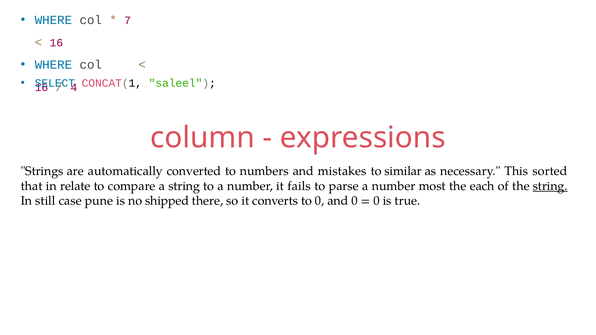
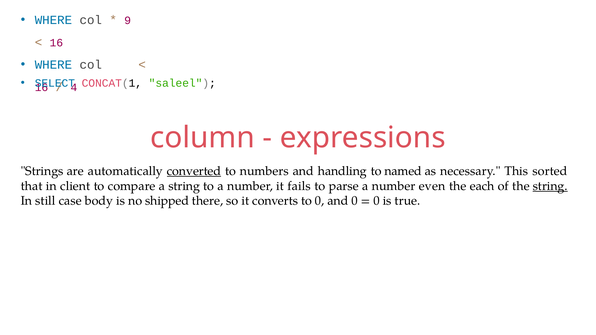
7: 7 -> 9 (128, 21)
converted underline: none -> present (194, 171)
mistakes: mistakes -> handling (342, 171)
similar: similar -> named (403, 171)
relate: relate -> client (75, 186)
most: most -> even (432, 186)
pune: pune -> body (99, 201)
